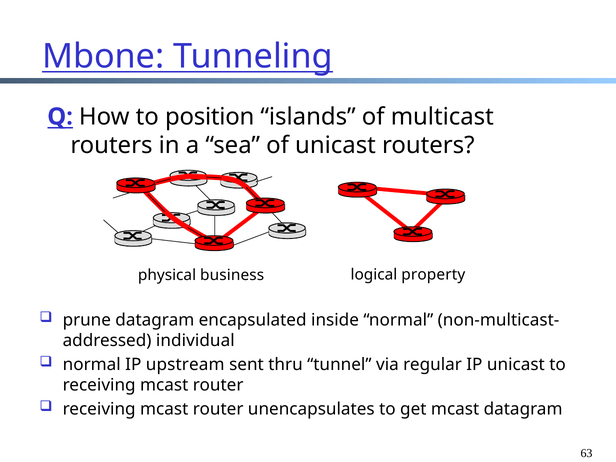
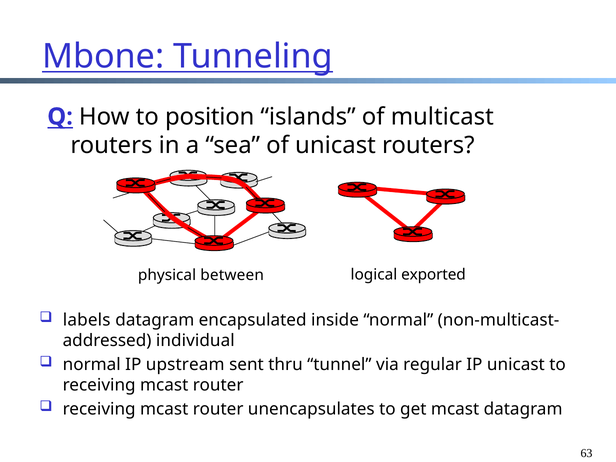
business: business -> between (232, 275)
property: property -> exported (433, 274)
prune: prune -> labels (87, 320)
